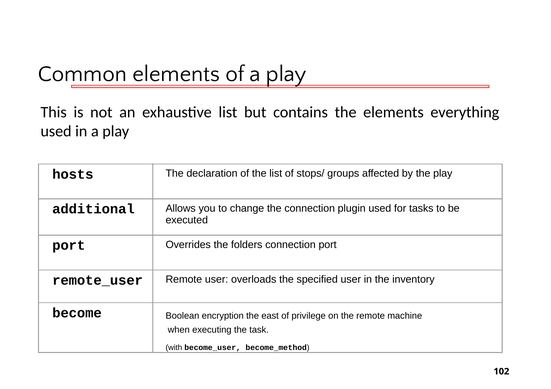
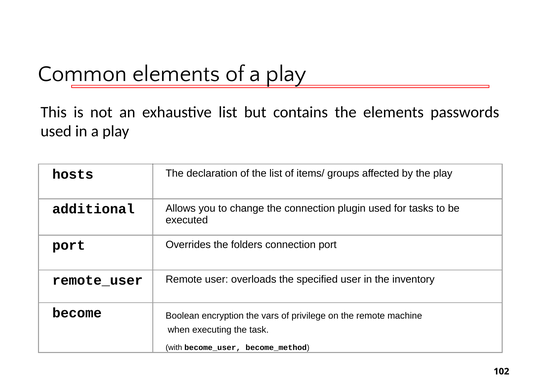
everything: everything -> passwords (465, 112)
stops/: stops/ -> items/ (311, 174)
east: east -> vars (270, 316)
